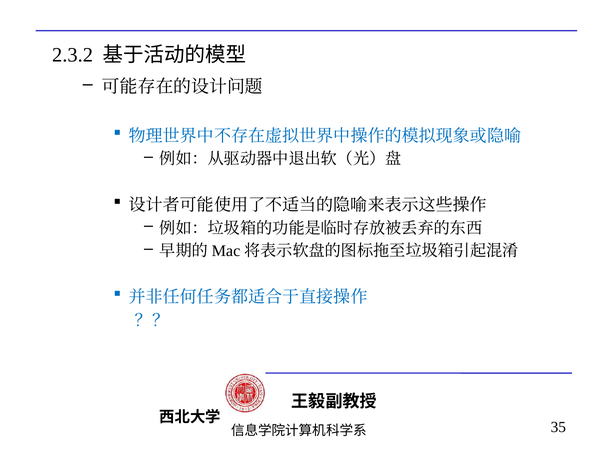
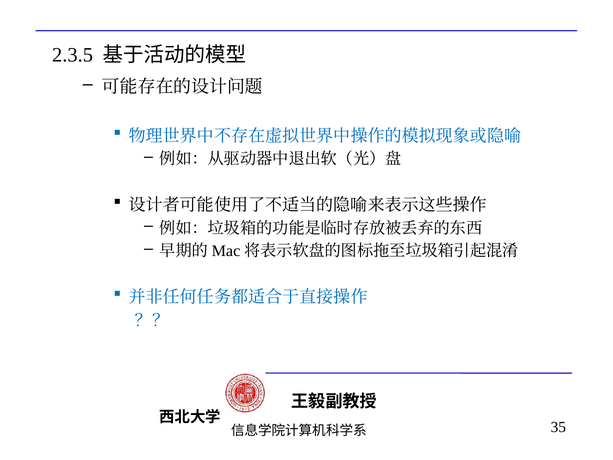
2.3.2: 2.3.2 -> 2.3.5 (73, 55)
